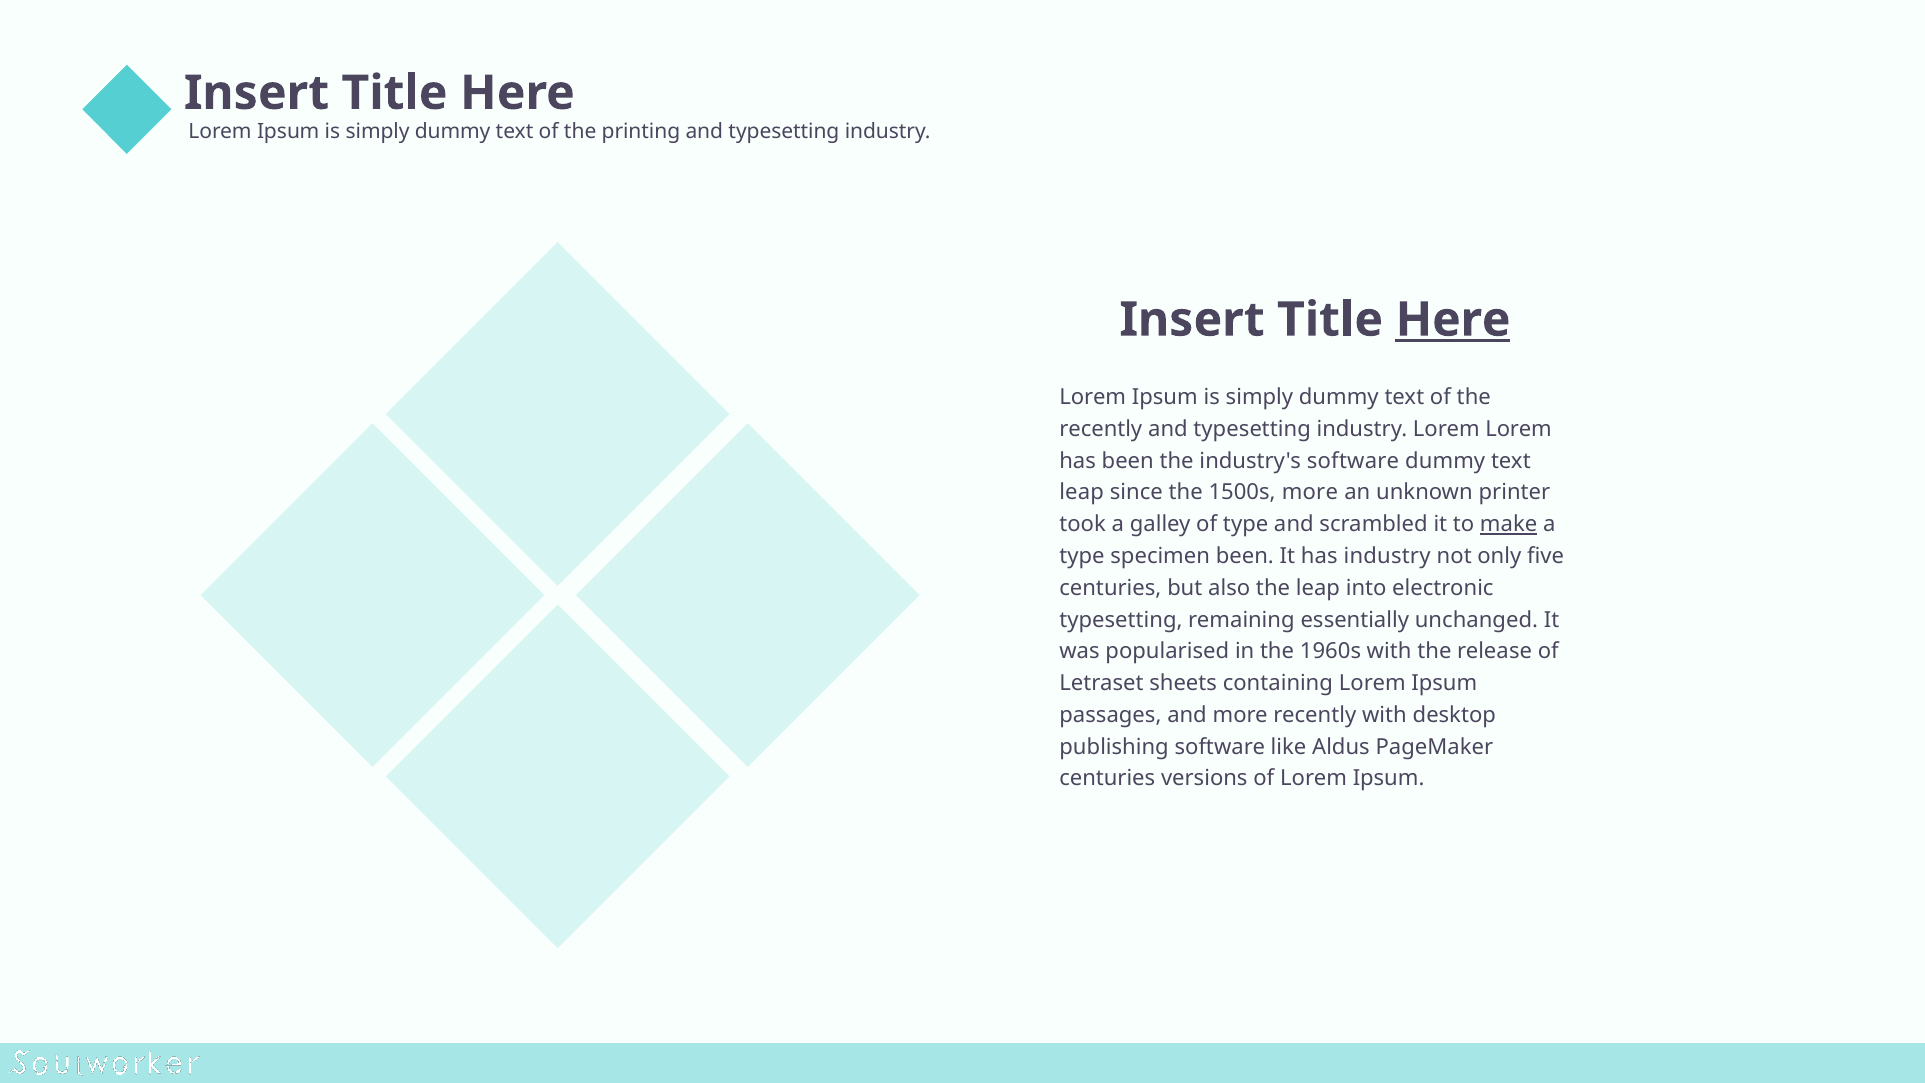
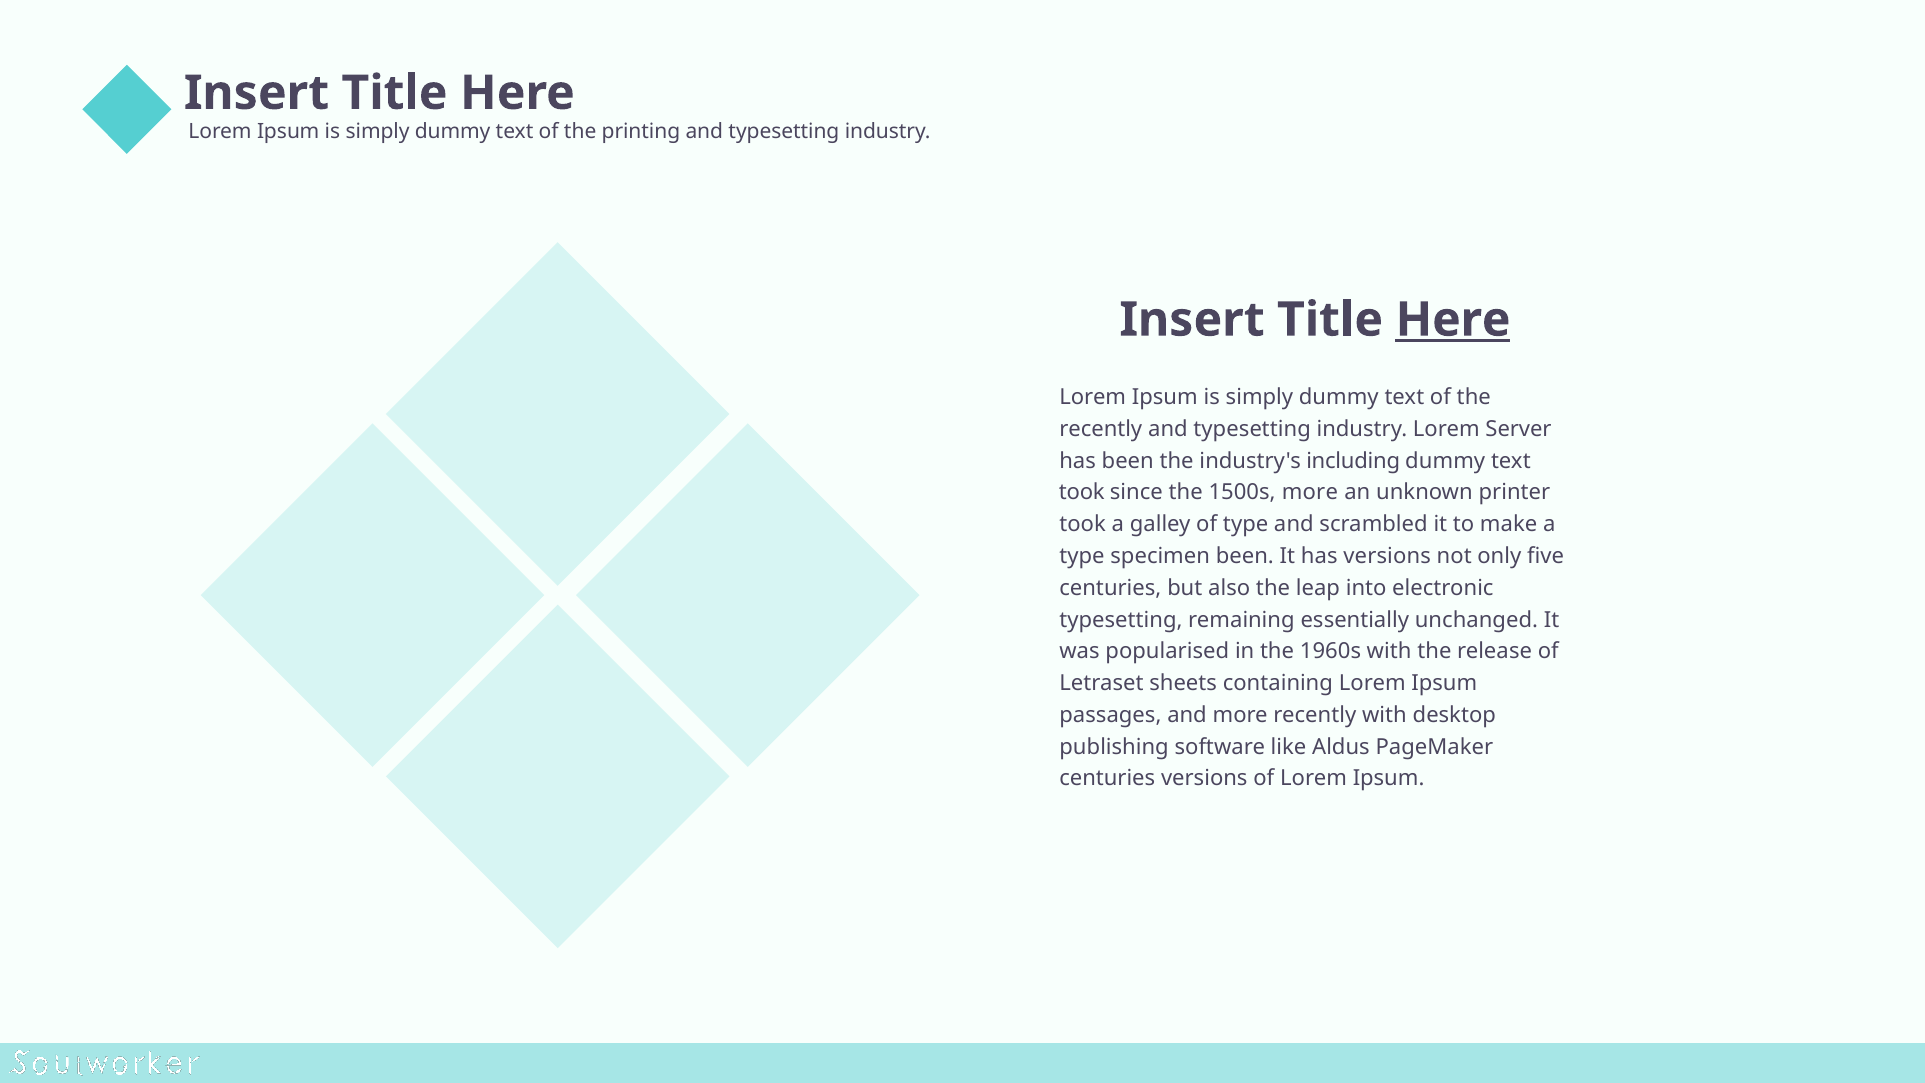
Lorem Lorem: Lorem -> Server (1519, 429)
industry's software: software -> including (1353, 461)
leap: leap -> took (1082, 493)
make underline: present -> none (1509, 524)
has industry: industry -> versions (1387, 556)
